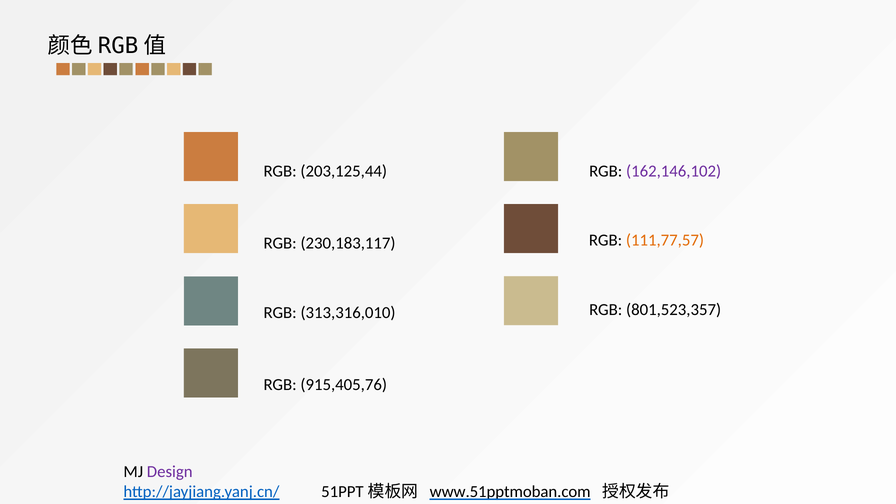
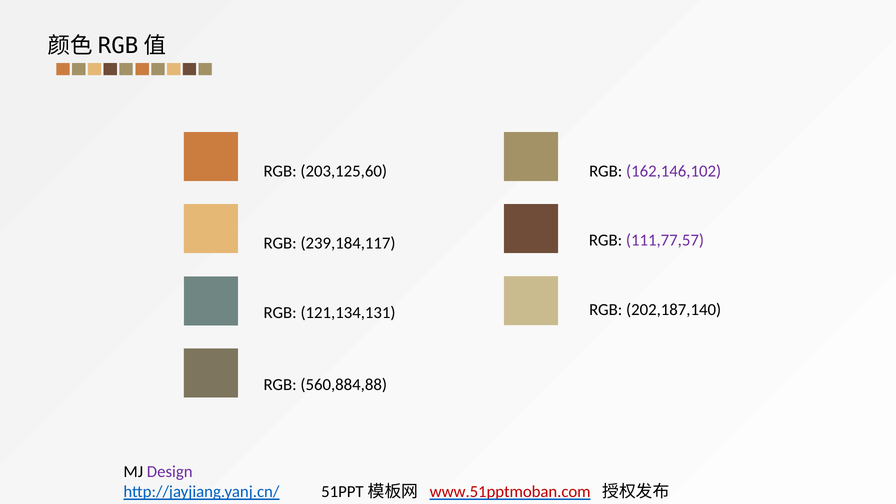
203,125,44: 203,125,44 -> 203,125,60 (344, 171)
111,77,57 colour: orange -> purple (665, 240)
230,183,117: 230,183,117 -> 239,184,117 (348, 243)
801,523,357: 801,523,357 -> 202,187,140 (674, 310)
313,316,010: 313,316,010 -> 121,134,131 (348, 313)
915,405,76: 915,405,76 -> 560,884,88 (344, 385)
www.51pptmoban.com colour: black -> red (510, 492)
